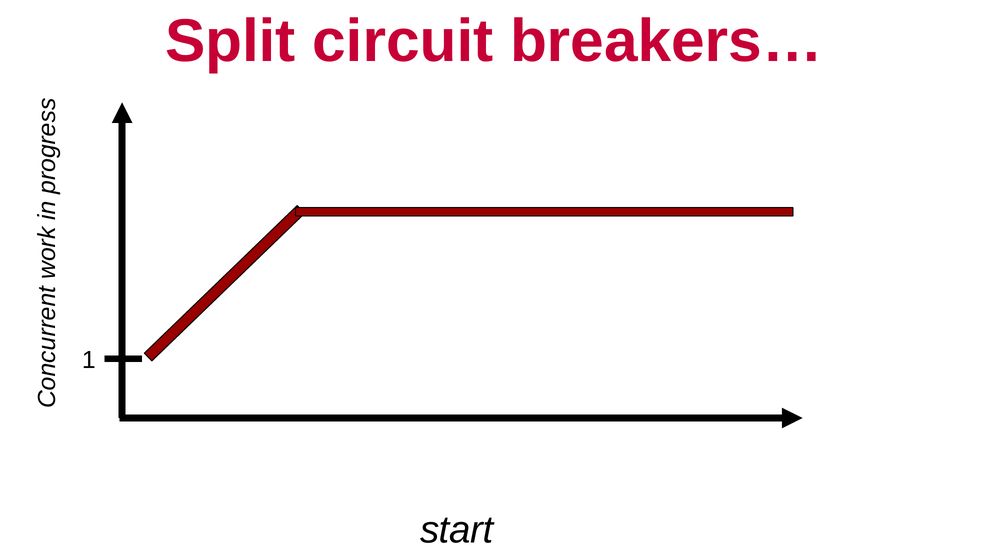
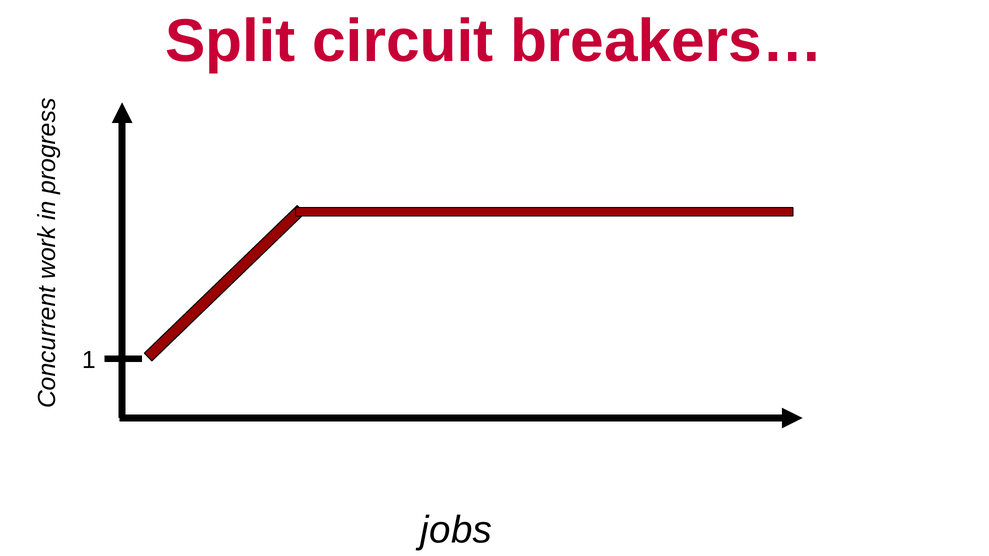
start: start -> jobs (456, 530)
